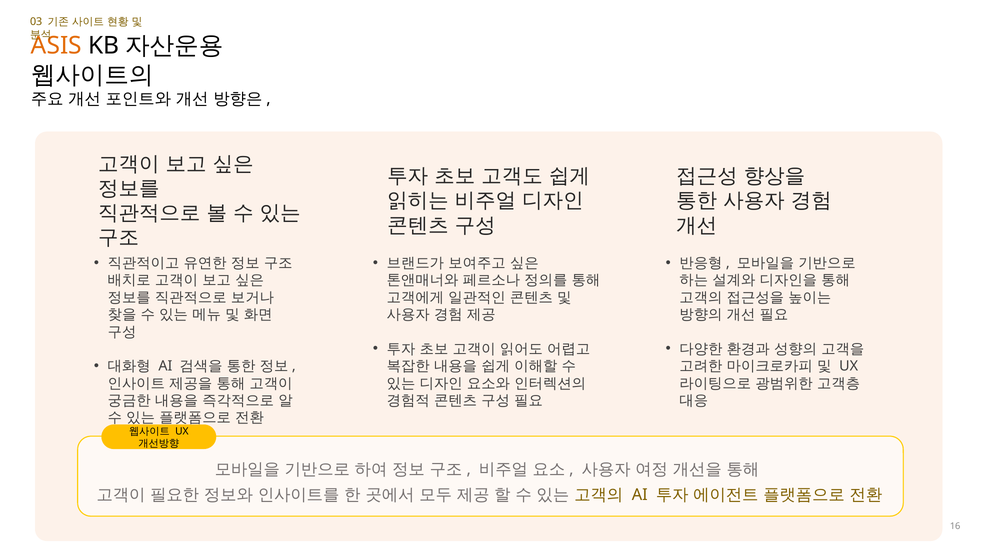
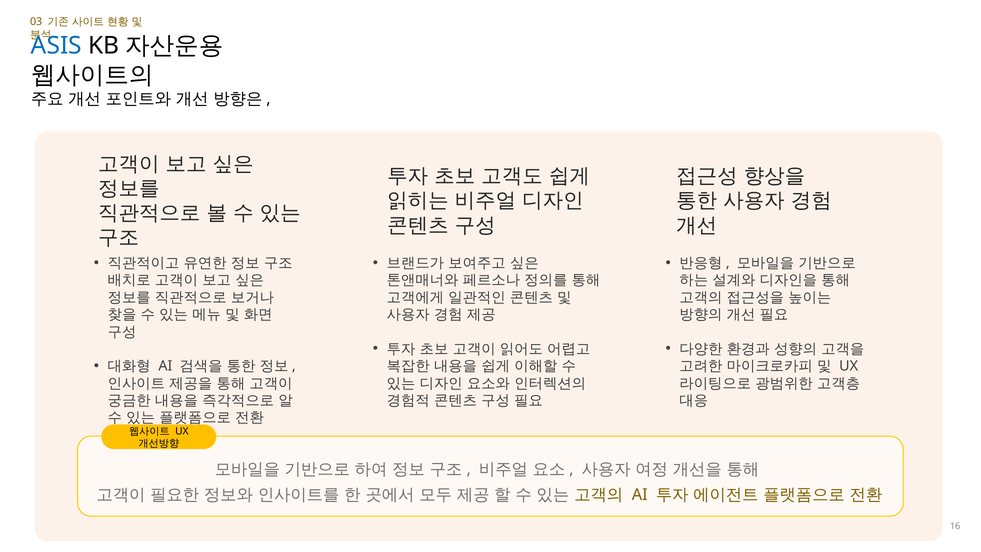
ASIS colour: orange -> blue (56, 46)
